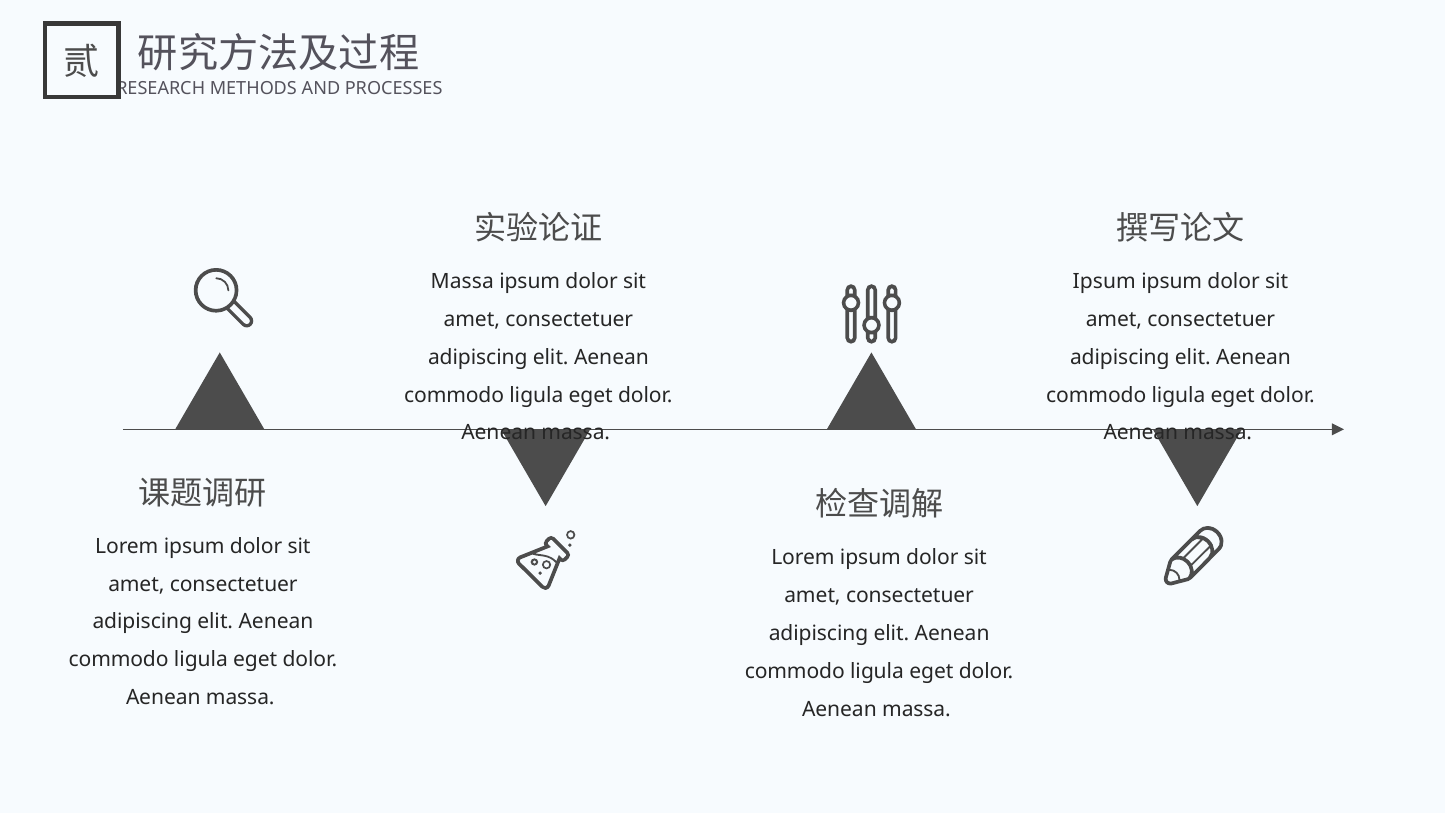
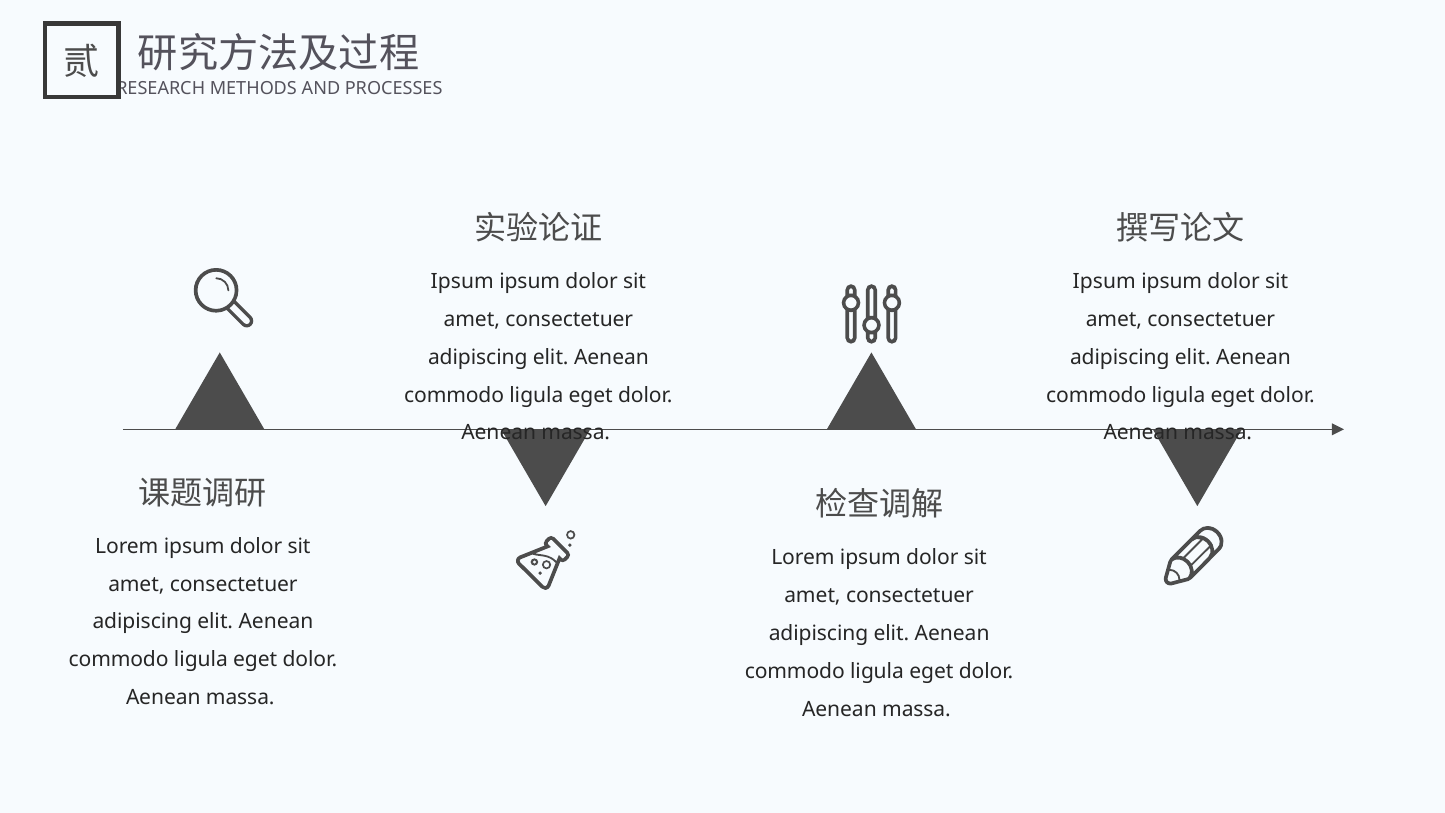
Massa: Massa -> Ipsum (462, 281)
